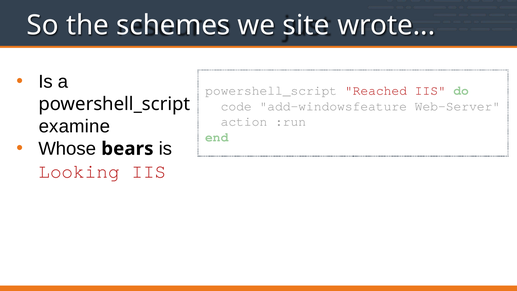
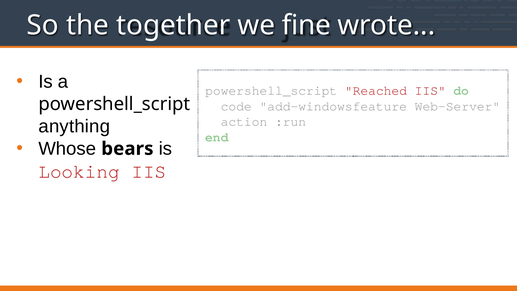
schemes: schemes -> together (173, 25)
site: site -> fine (306, 25)
examine: examine -> anything (74, 126)
